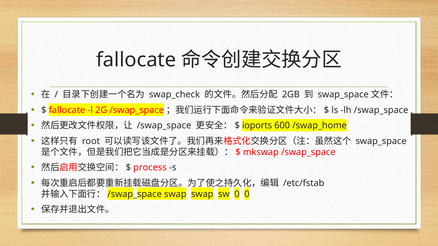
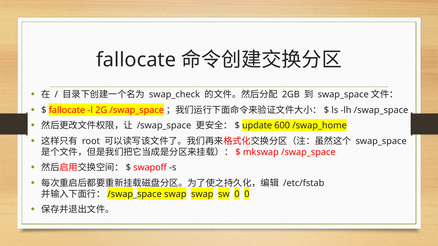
ioports: ioports -> update (257, 126)
process: process -> swapoff (150, 168)
